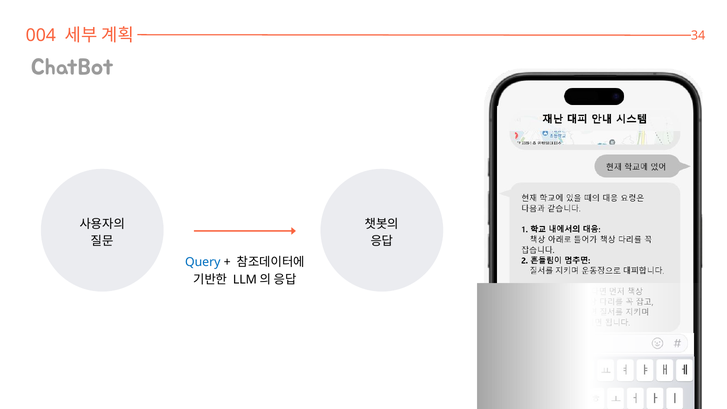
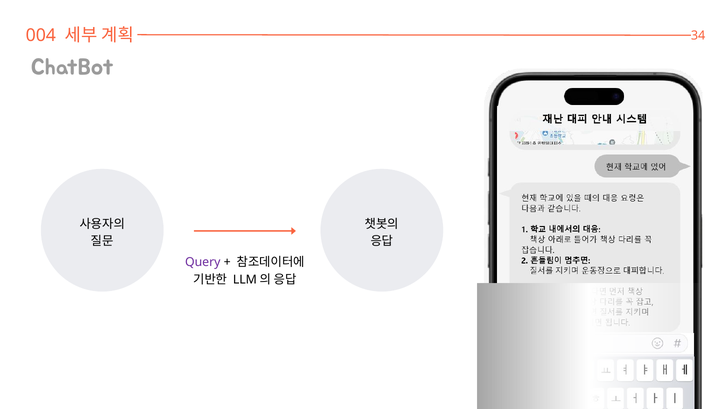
Query colour: blue -> purple (203, 262)
